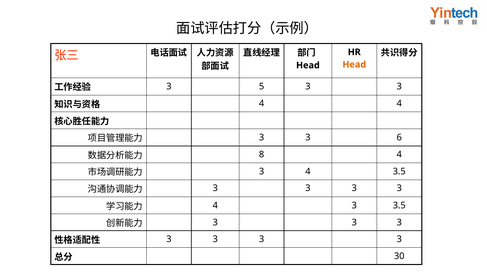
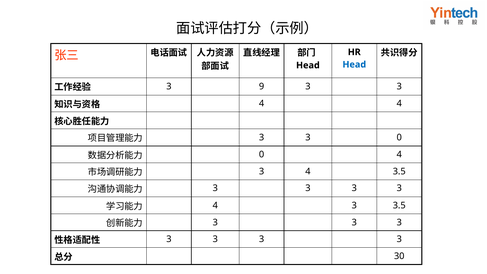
Head colour: orange -> blue (354, 64)
5: 5 -> 9 (262, 86)
3 6: 6 -> 0 (399, 137)
8: 8 -> 0 (262, 154)
